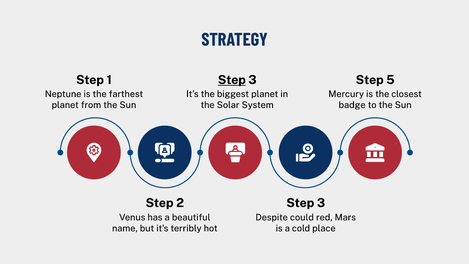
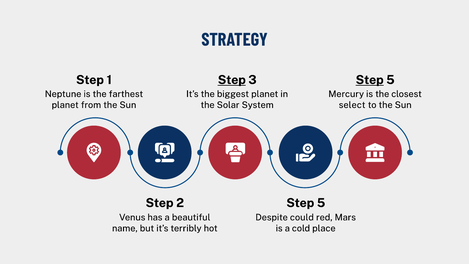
Step underline: none -> present (370, 80)
badge: badge -> select (352, 105)
3: 3 -> 5 (321, 203)
